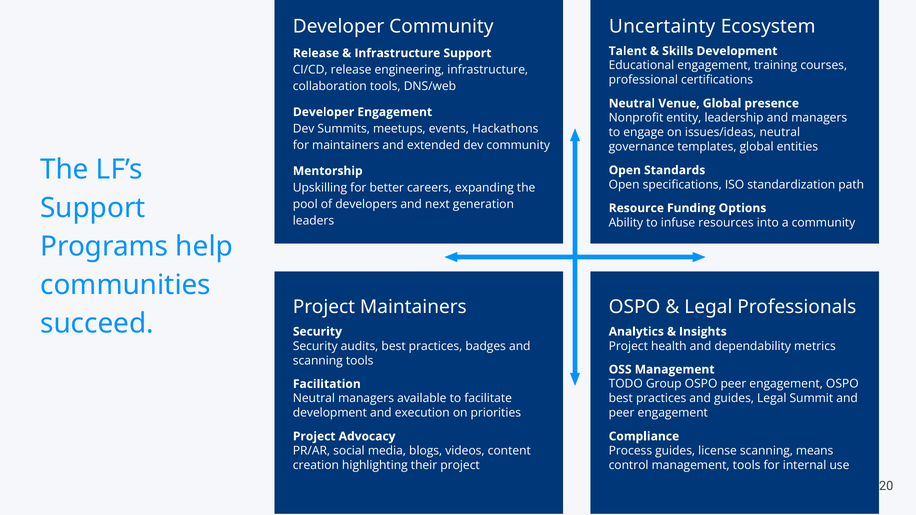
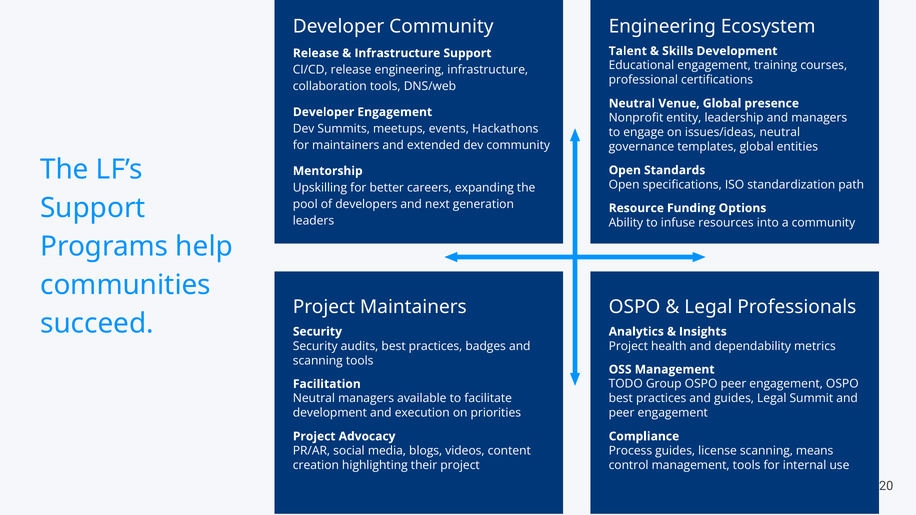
Uncertainty: Uncertainty -> Engineering (662, 26)
